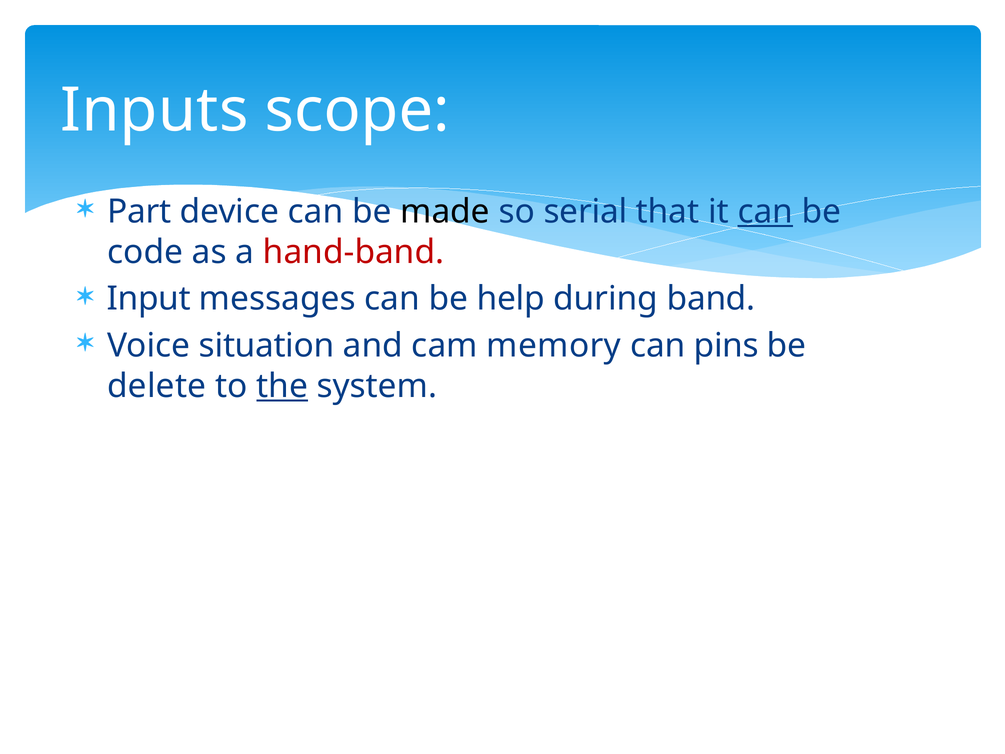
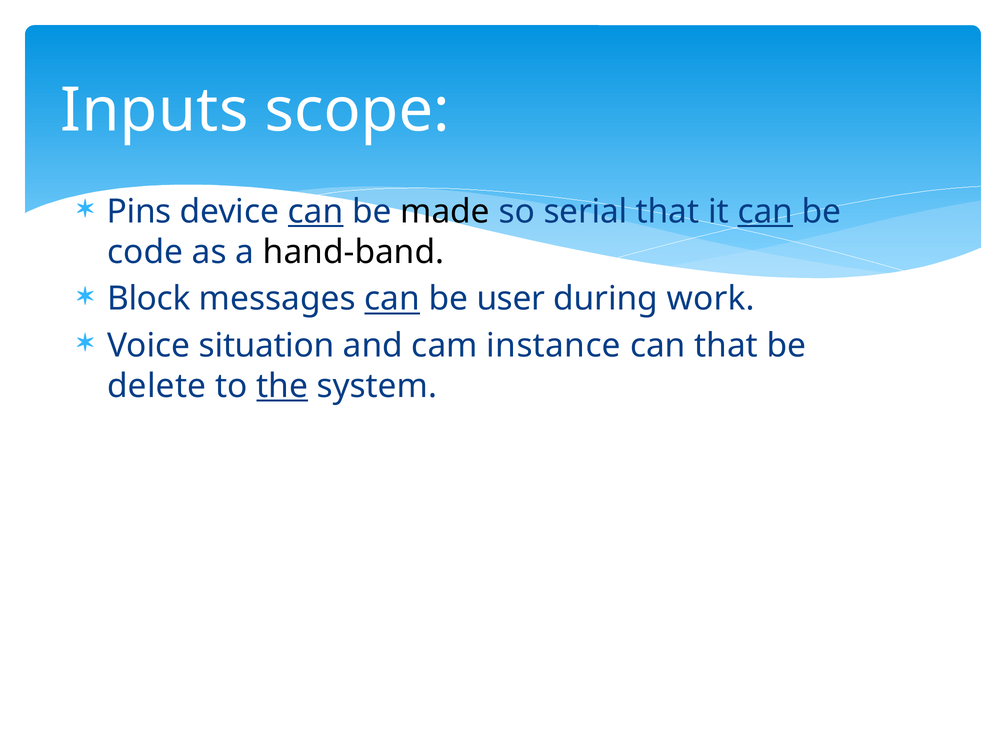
Part: Part -> Pins (139, 212)
can underline: none -> present (316, 212)
hand-band colour: red -> black (354, 252)
Input: Input -> Block (149, 299)
can underline: none -> present (392, 299)
help: help -> user (511, 299)
band: band -> work (711, 299)
memory: memory -> instance (554, 346)
can pins: pins -> that (726, 346)
